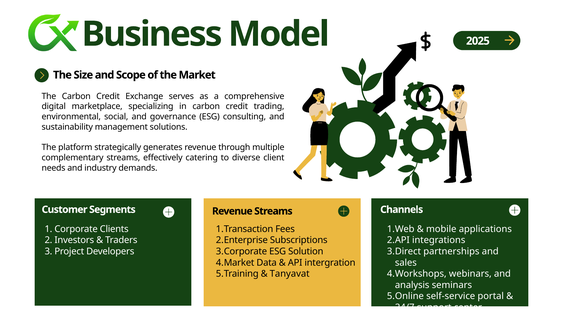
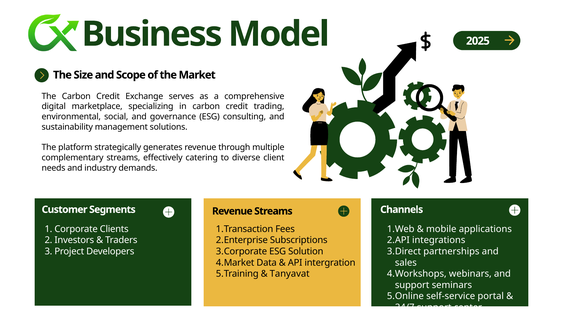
analysis: analysis -> support (412, 286)
